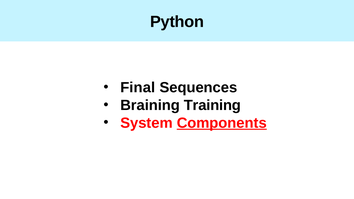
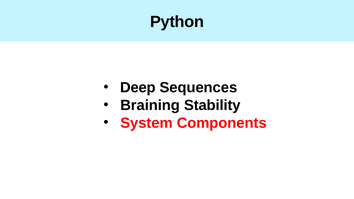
Final: Final -> Deep (138, 88)
Training: Training -> Stability (212, 105)
Components underline: present -> none (222, 123)
